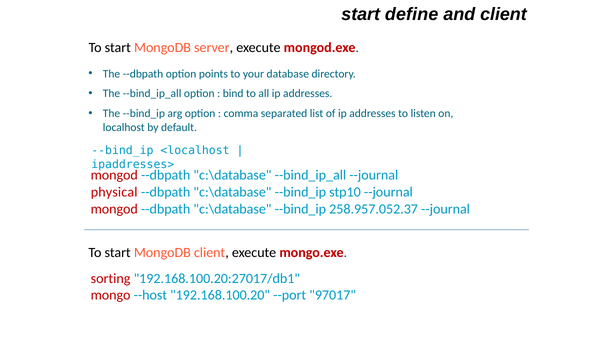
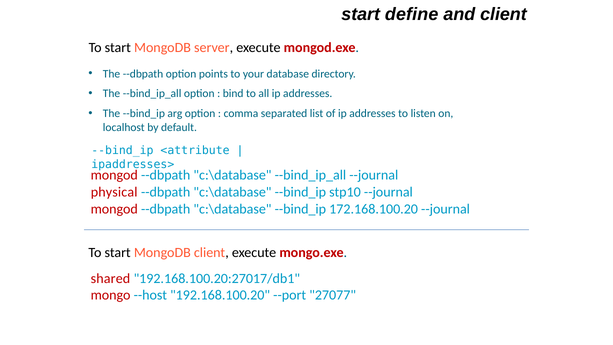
<localhost: <localhost -> <attribute (195, 150)
258.957.052.37: 258.957.052.37 -> 172.168.100.20 (374, 209)
sorting: sorting -> shared (110, 278)
97017: 97017 -> 27077 (333, 295)
